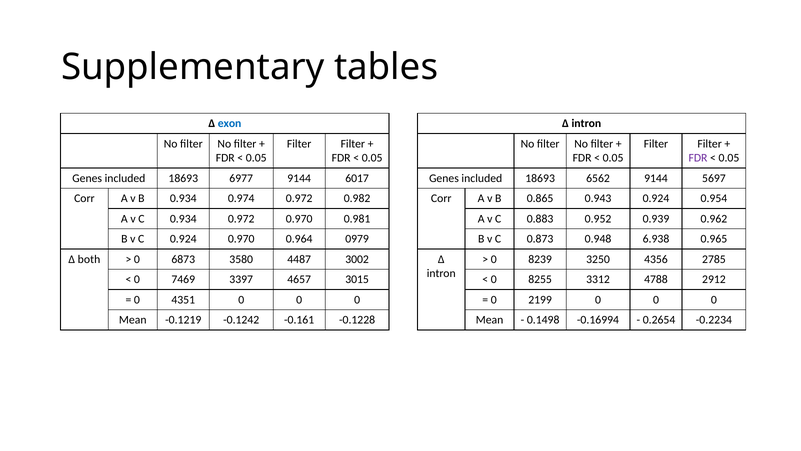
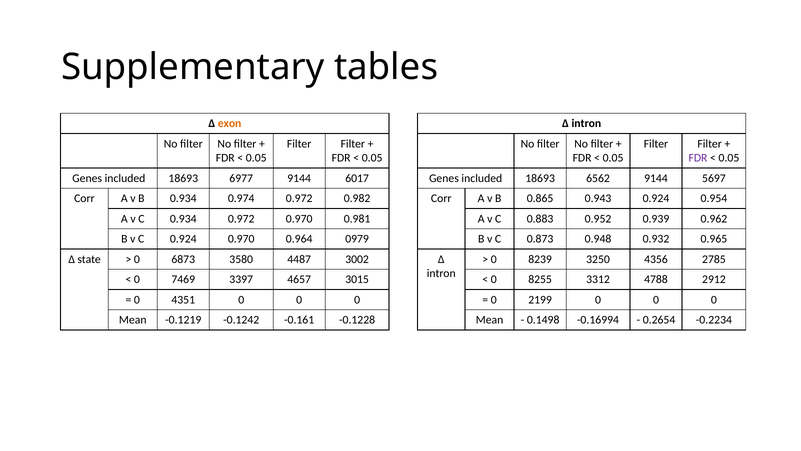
exon colour: blue -> orange (230, 123)
6.938: 6.938 -> 0.932 (656, 239)
both: both -> state (89, 259)
